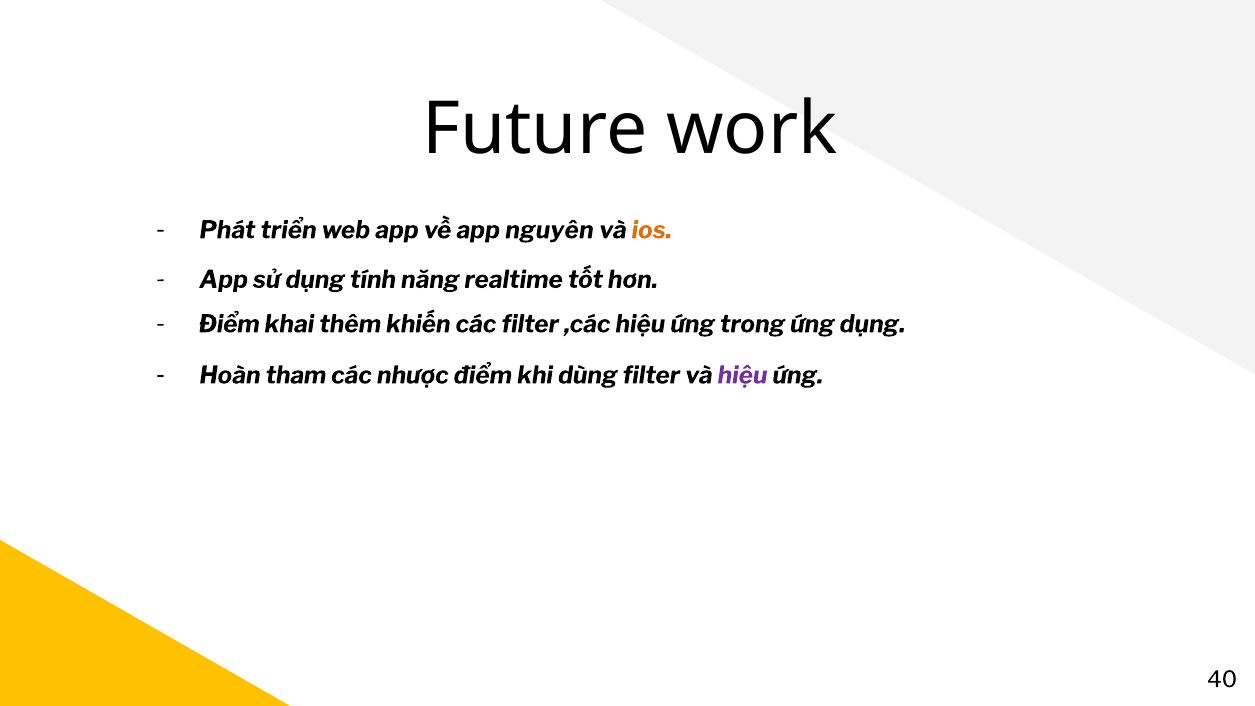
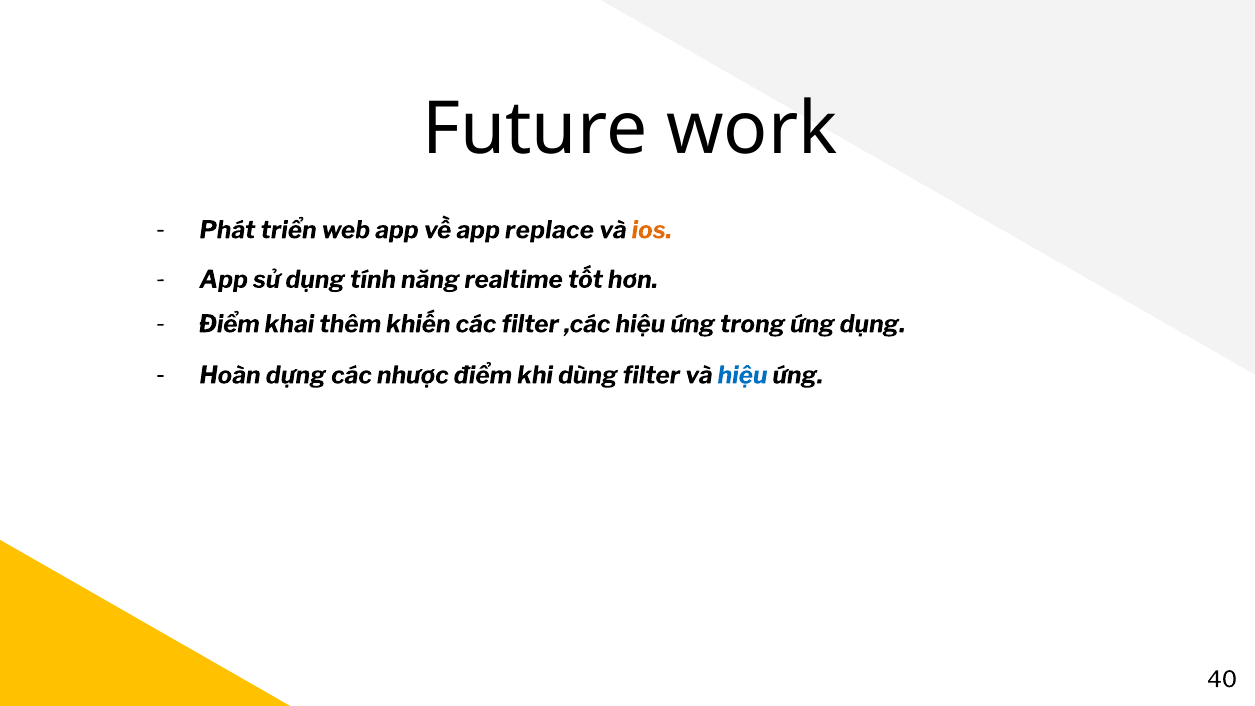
nguyên: nguyên -> replace (549, 230)
tham: tham -> dựng (296, 375)
hiệu colour: purple -> blue (742, 375)
